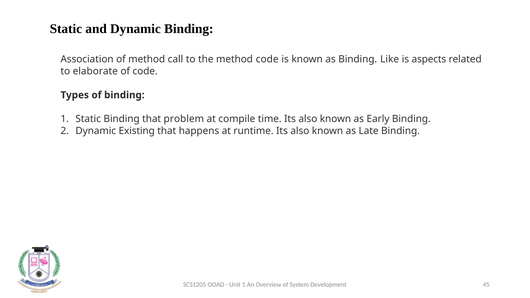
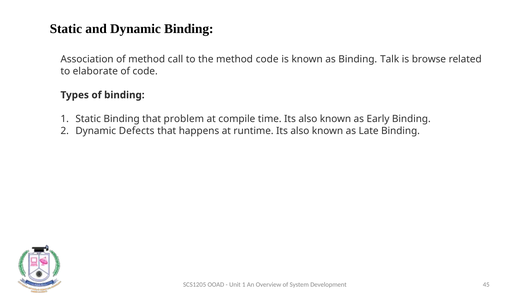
Like: Like -> Talk (390, 59)
aspects: aspects -> browse (429, 59)
Existing: Existing -> Defects (137, 131)
